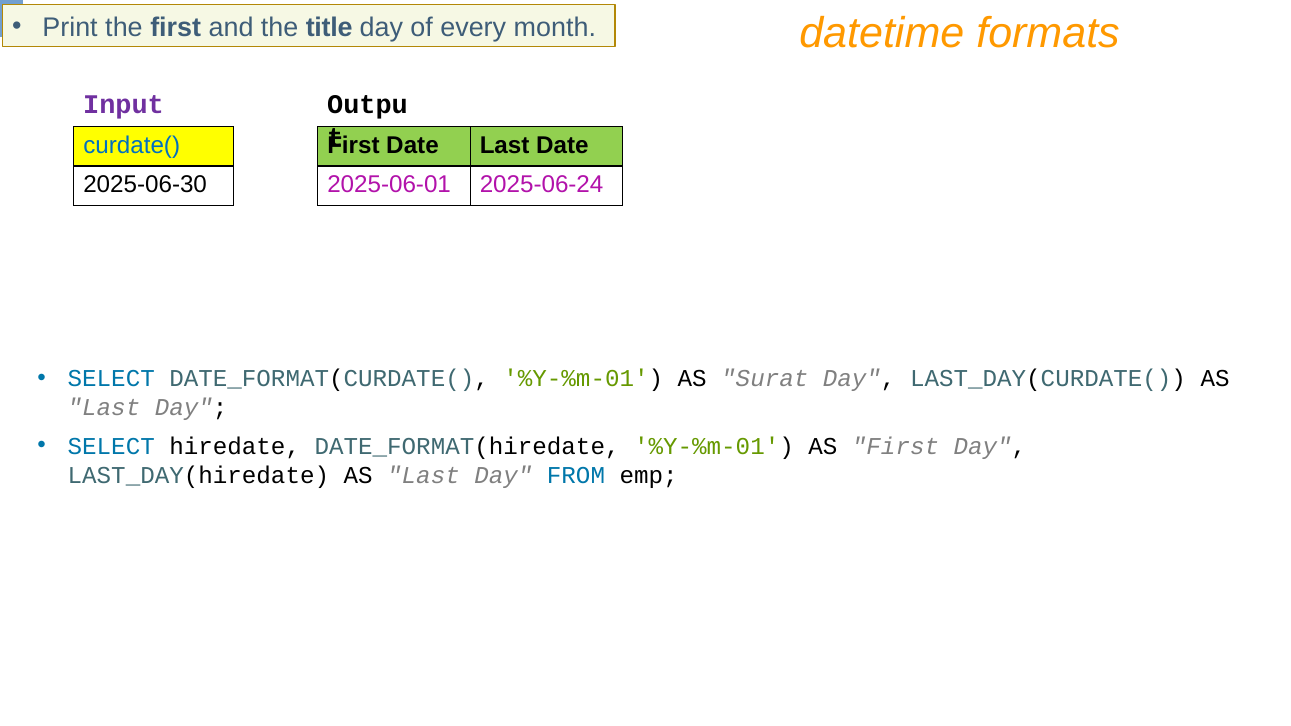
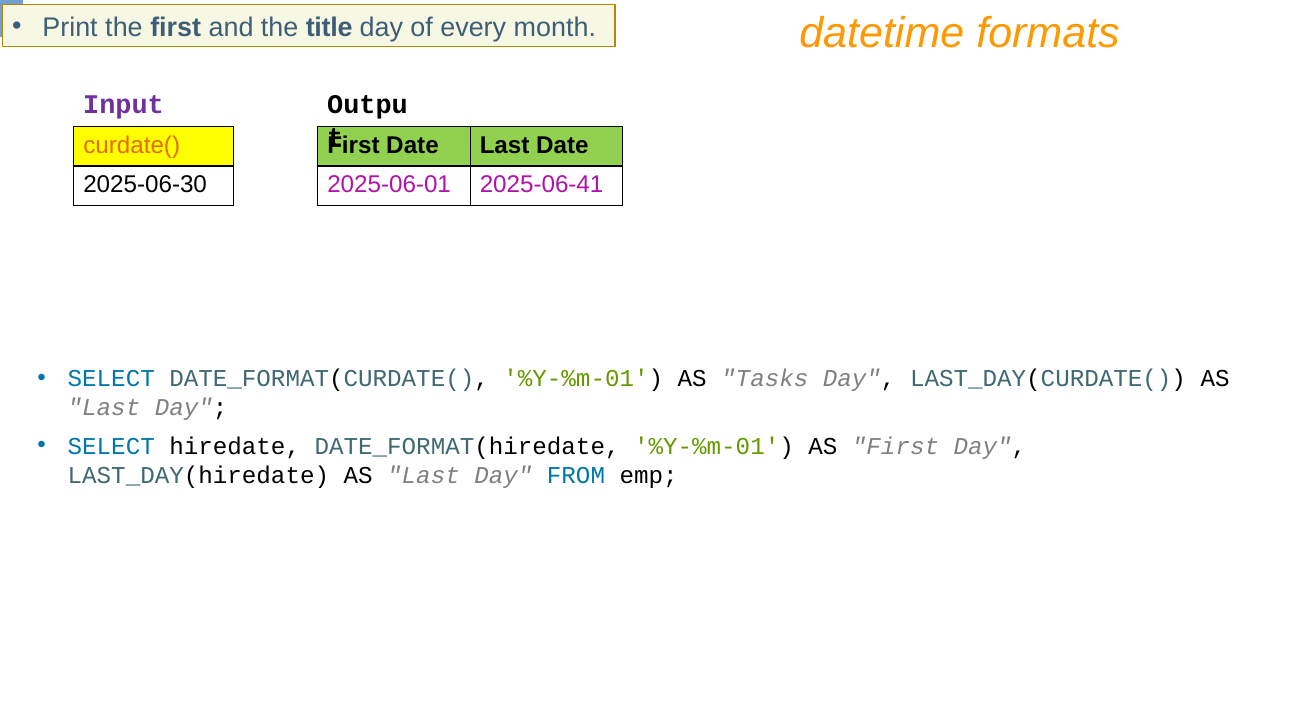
curdate( colour: blue -> orange (132, 146)
2025-06-24: 2025-06-24 -> 2025-06-41 (542, 185)
Surat: Surat -> Tasks (765, 378)
